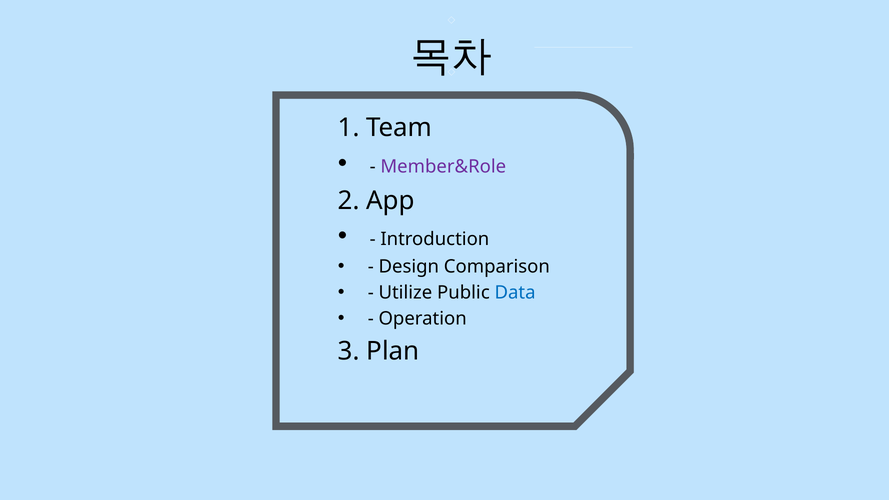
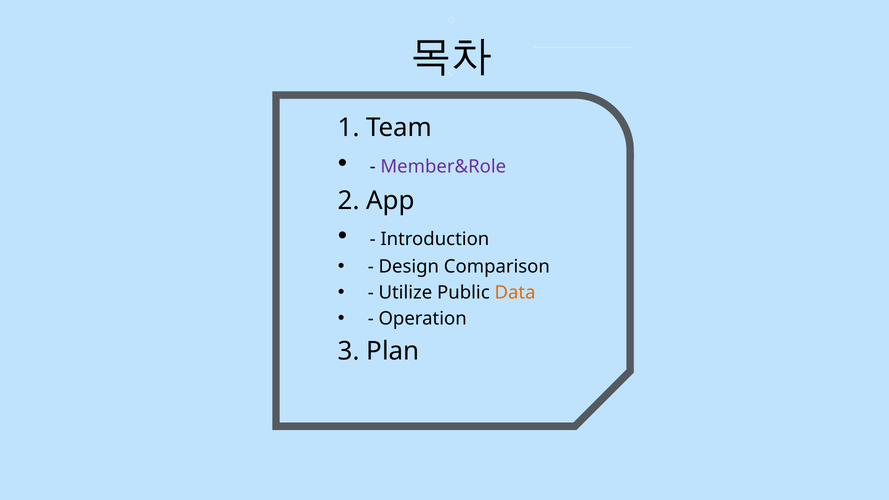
Data colour: blue -> orange (515, 293)
